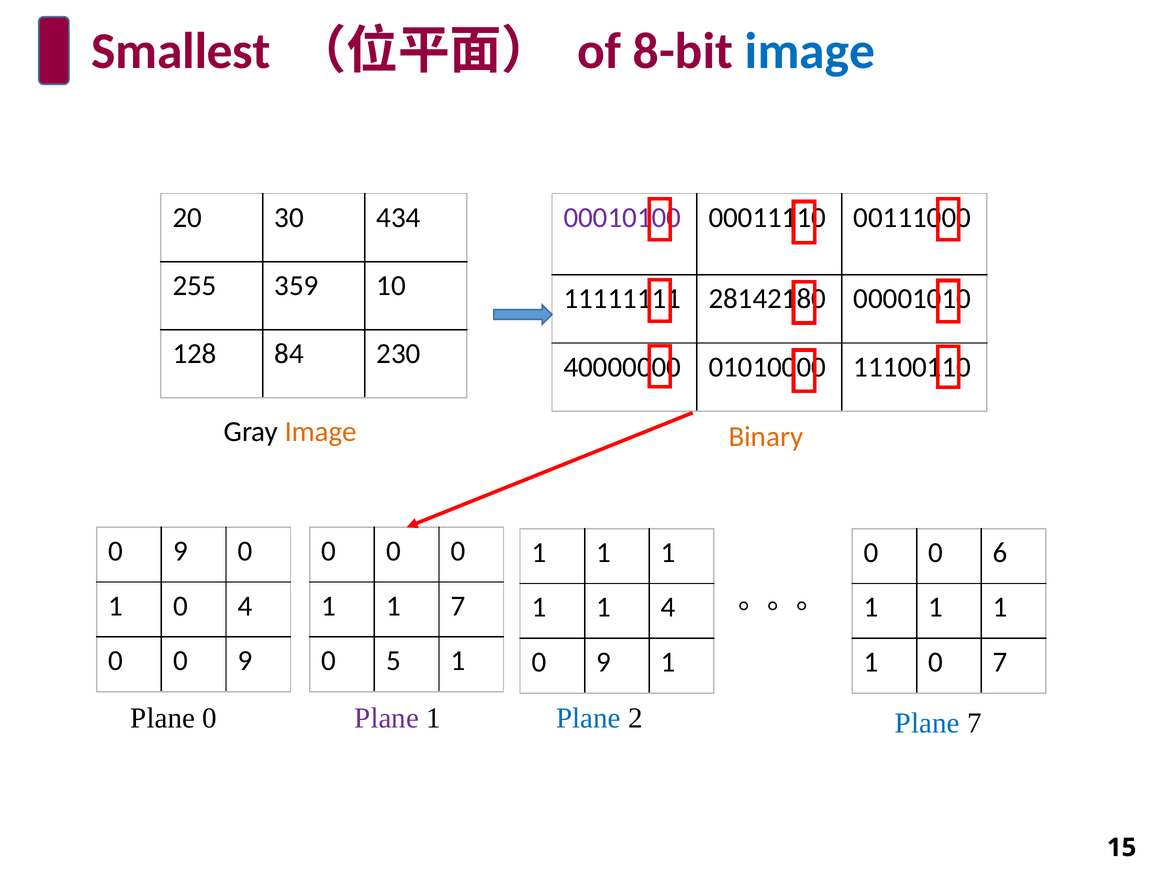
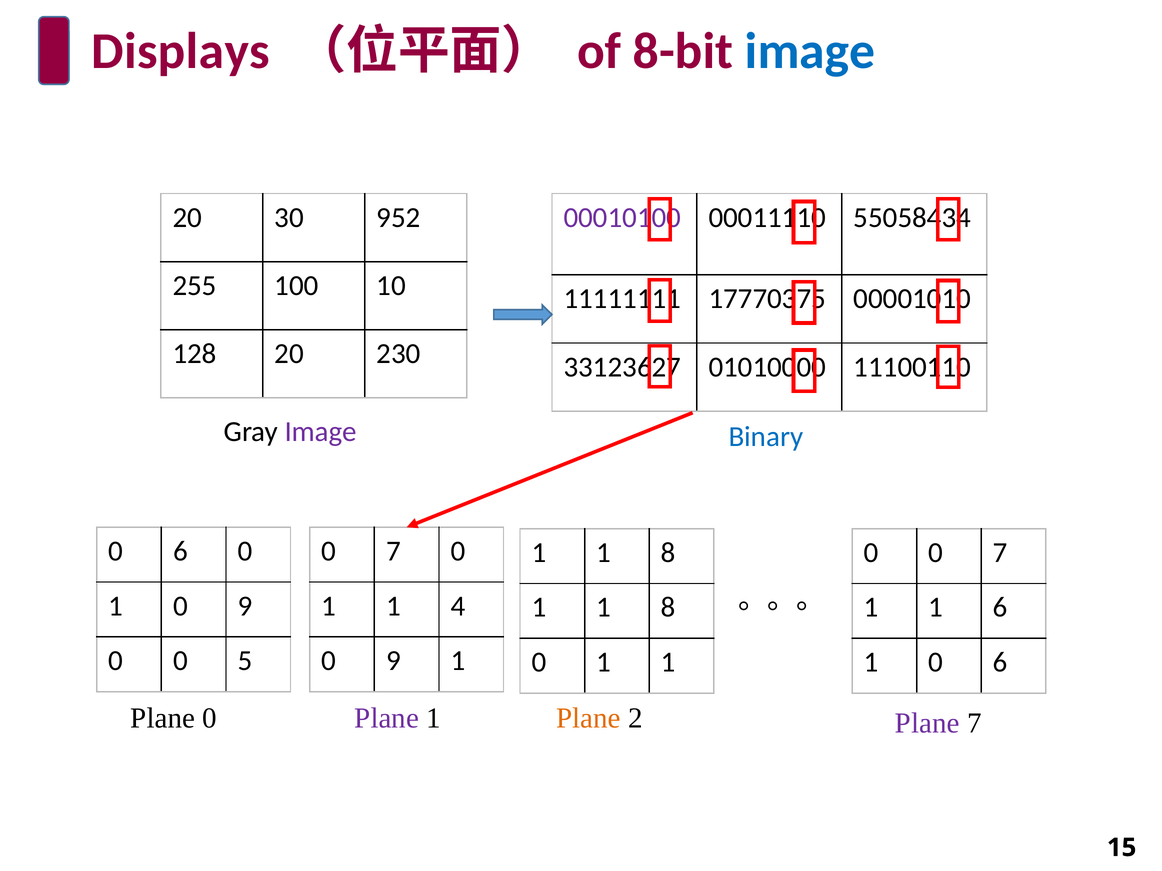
Smallest: Smallest -> Displays (181, 51)
434: 434 -> 952 (399, 218)
00111000: 00111000 -> 55058434 (912, 218)
359: 359 -> 100 (297, 286)
28142180: 28142180 -> 17770375 (767, 299)
128 84: 84 -> 20 (289, 354)
40000000: 40000000 -> 33123627 (622, 367)
Image colour: orange -> purple (321, 432)
Binary colour: orange -> blue (766, 437)
9: 9 -> 6 (180, 551)
0: 0 -> 7 (393, 551)
1: 1 -> 8 (668, 553)
0 0 6: 6 -> 7 (1000, 553)
1 0 4: 4 -> 9 (245, 606)
1 7: 7 -> 4 (458, 606)
4: 4 -> 8 (668, 608)
1: 1 -> 6 (1000, 608)
0 0 9: 9 -> 5 (245, 661)
5: 5 -> 9 (393, 661)
9: 9 -> 1 (604, 663)
1 0 7: 7 -> 6 (1000, 663)
Plane colour: blue -> orange (588, 719)
Plane colour: blue -> purple (927, 724)
